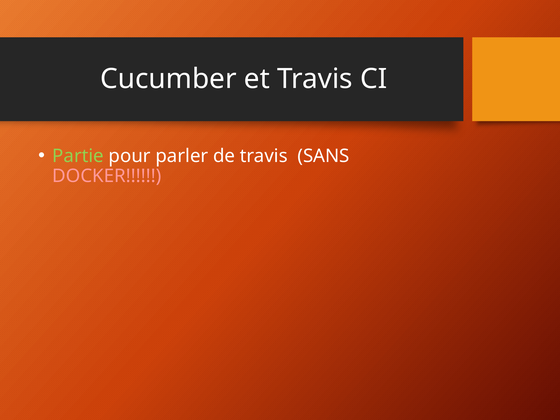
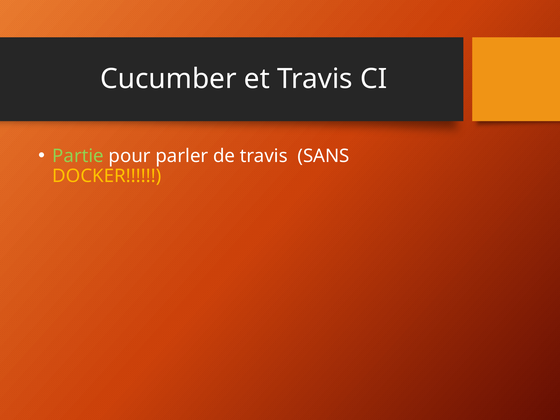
DOCKER colour: pink -> yellow (107, 176)
